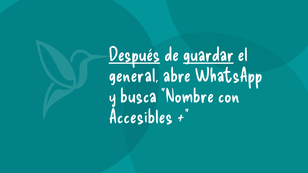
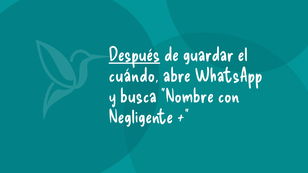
guardar underline: present -> none (208, 55)
general: general -> cuándo (134, 76)
Accesibles: Accesibles -> Negligente (141, 117)
